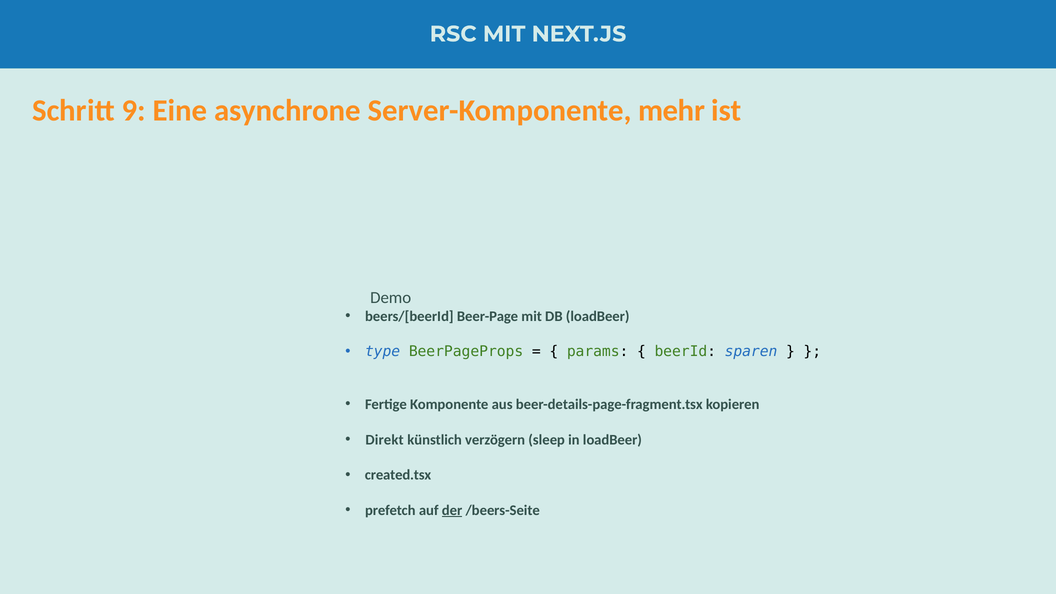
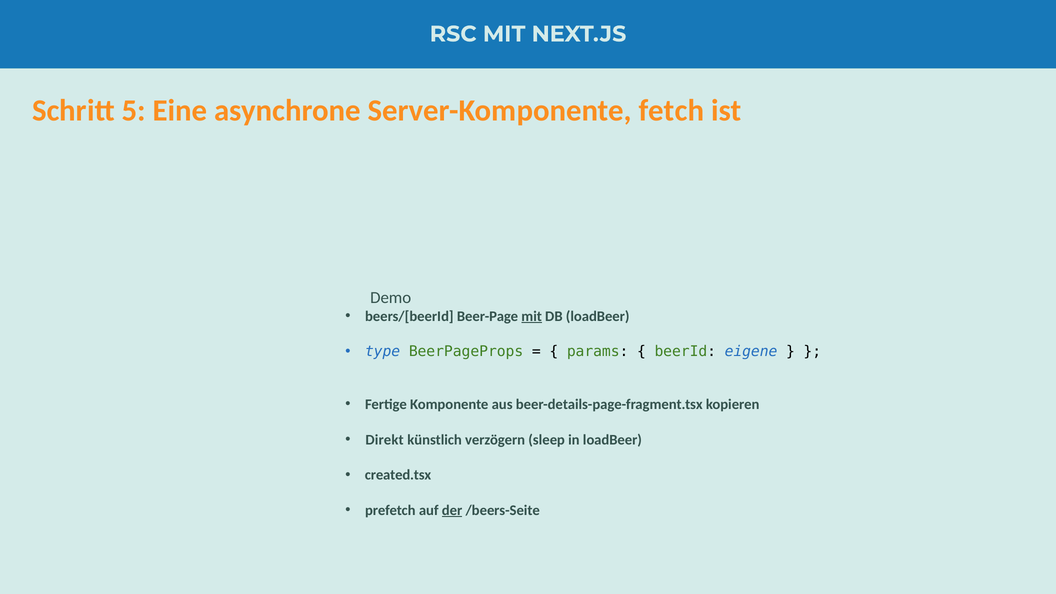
9: 9 -> 5 (134, 111)
mehr: mehr -> fetch (671, 111)
mit underline: none -> present (532, 316)
sparen: sparen -> eigene (751, 352)
